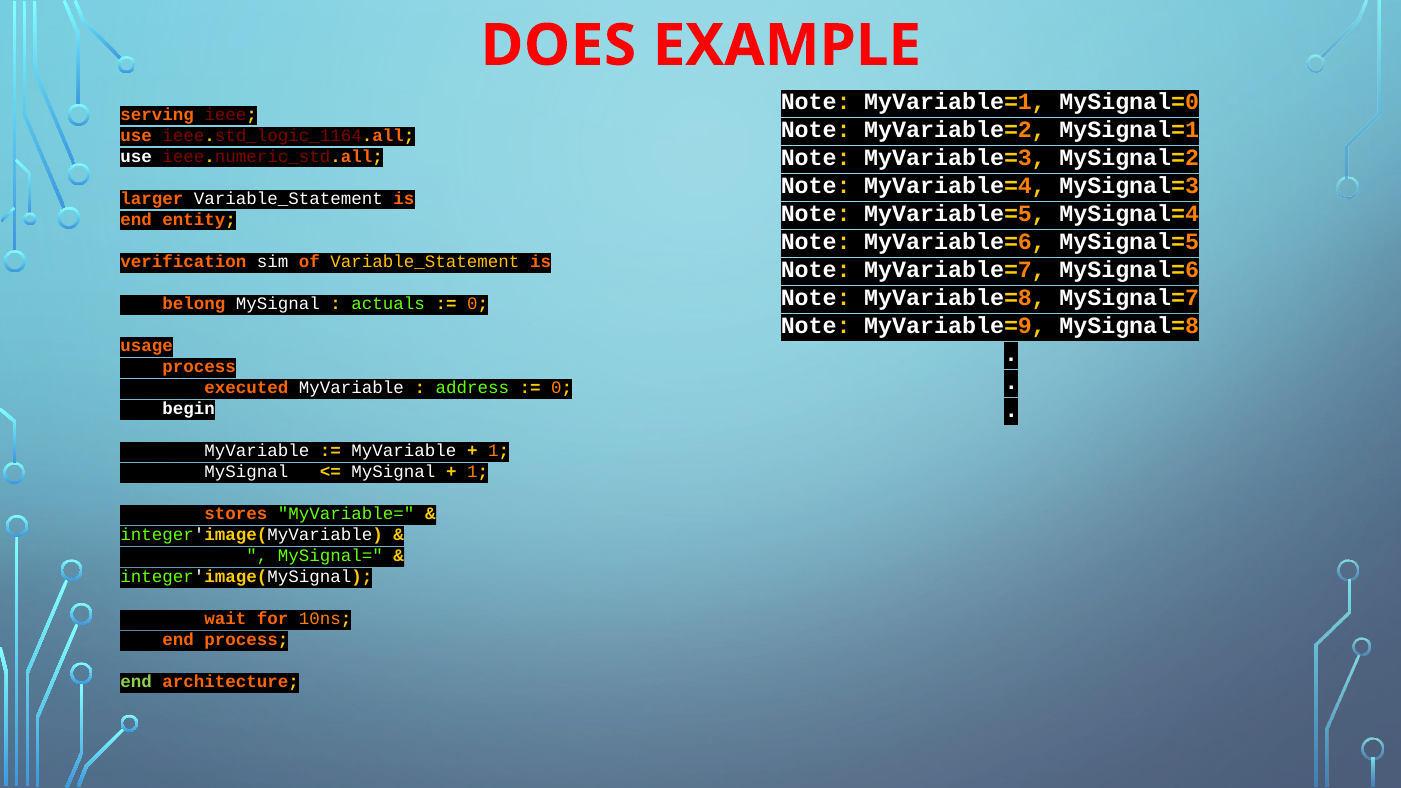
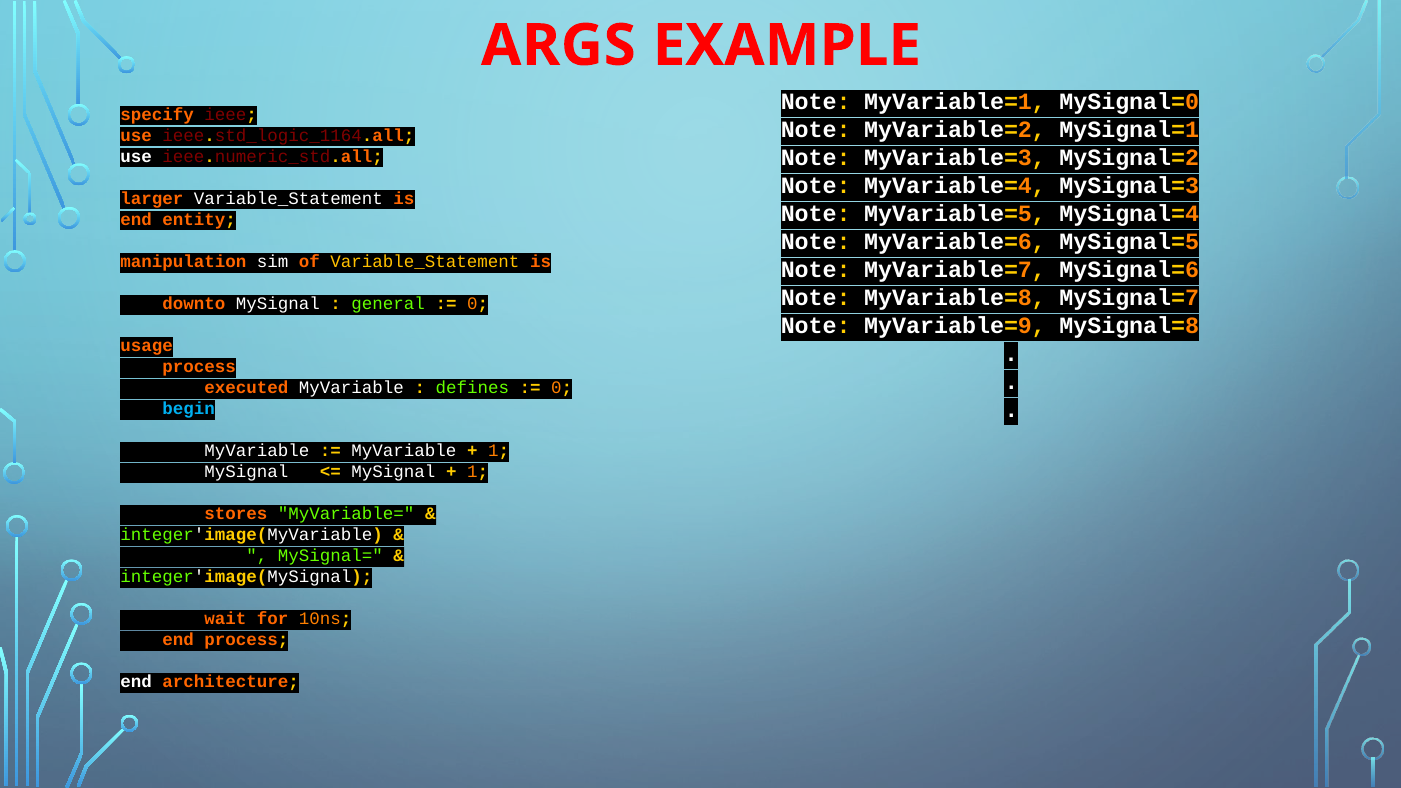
DOES: DOES -> ARGS (558, 46)
serving: serving -> specify (157, 114)
verification: verification -> manipulation (183, 261)
belong: belong -> downto (194, 303)
actuals: actuals -> general (388, 303)
address: address -> defines (472, 388)
begin colour: white -> light blue (189, 409)
end colour: light green -> white (136, 682)
